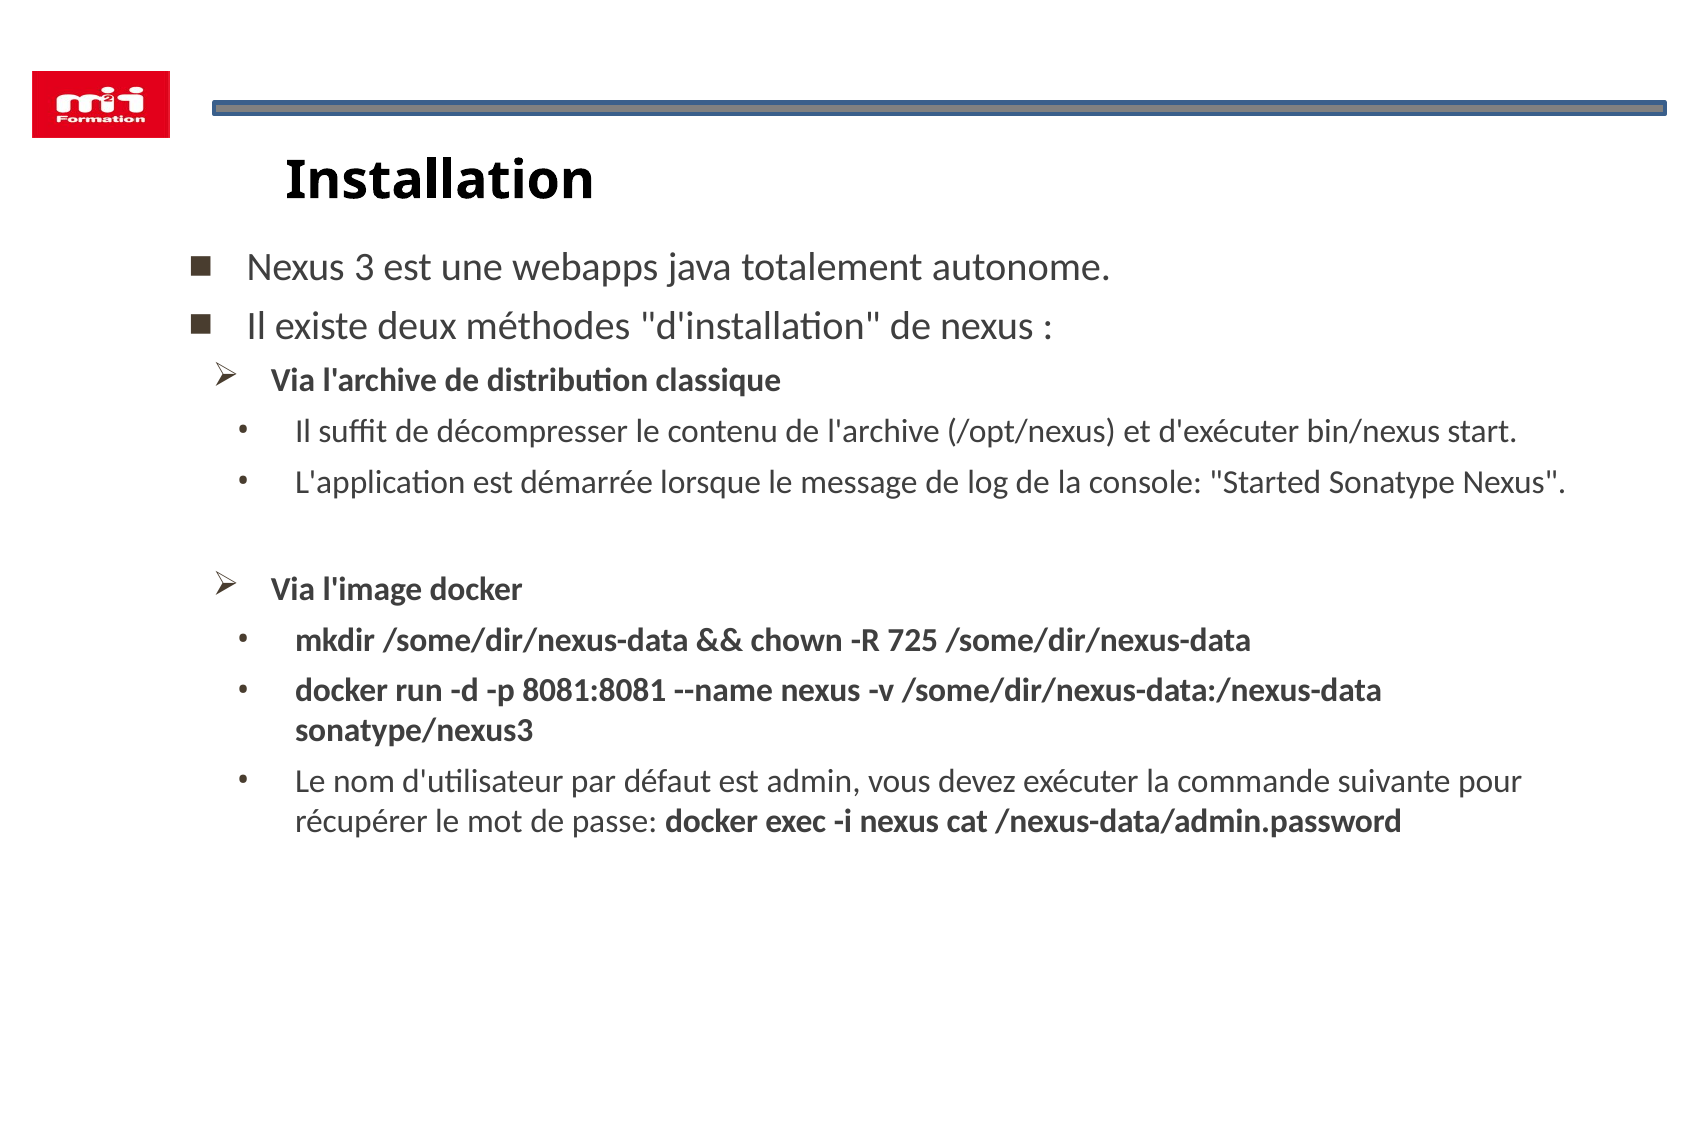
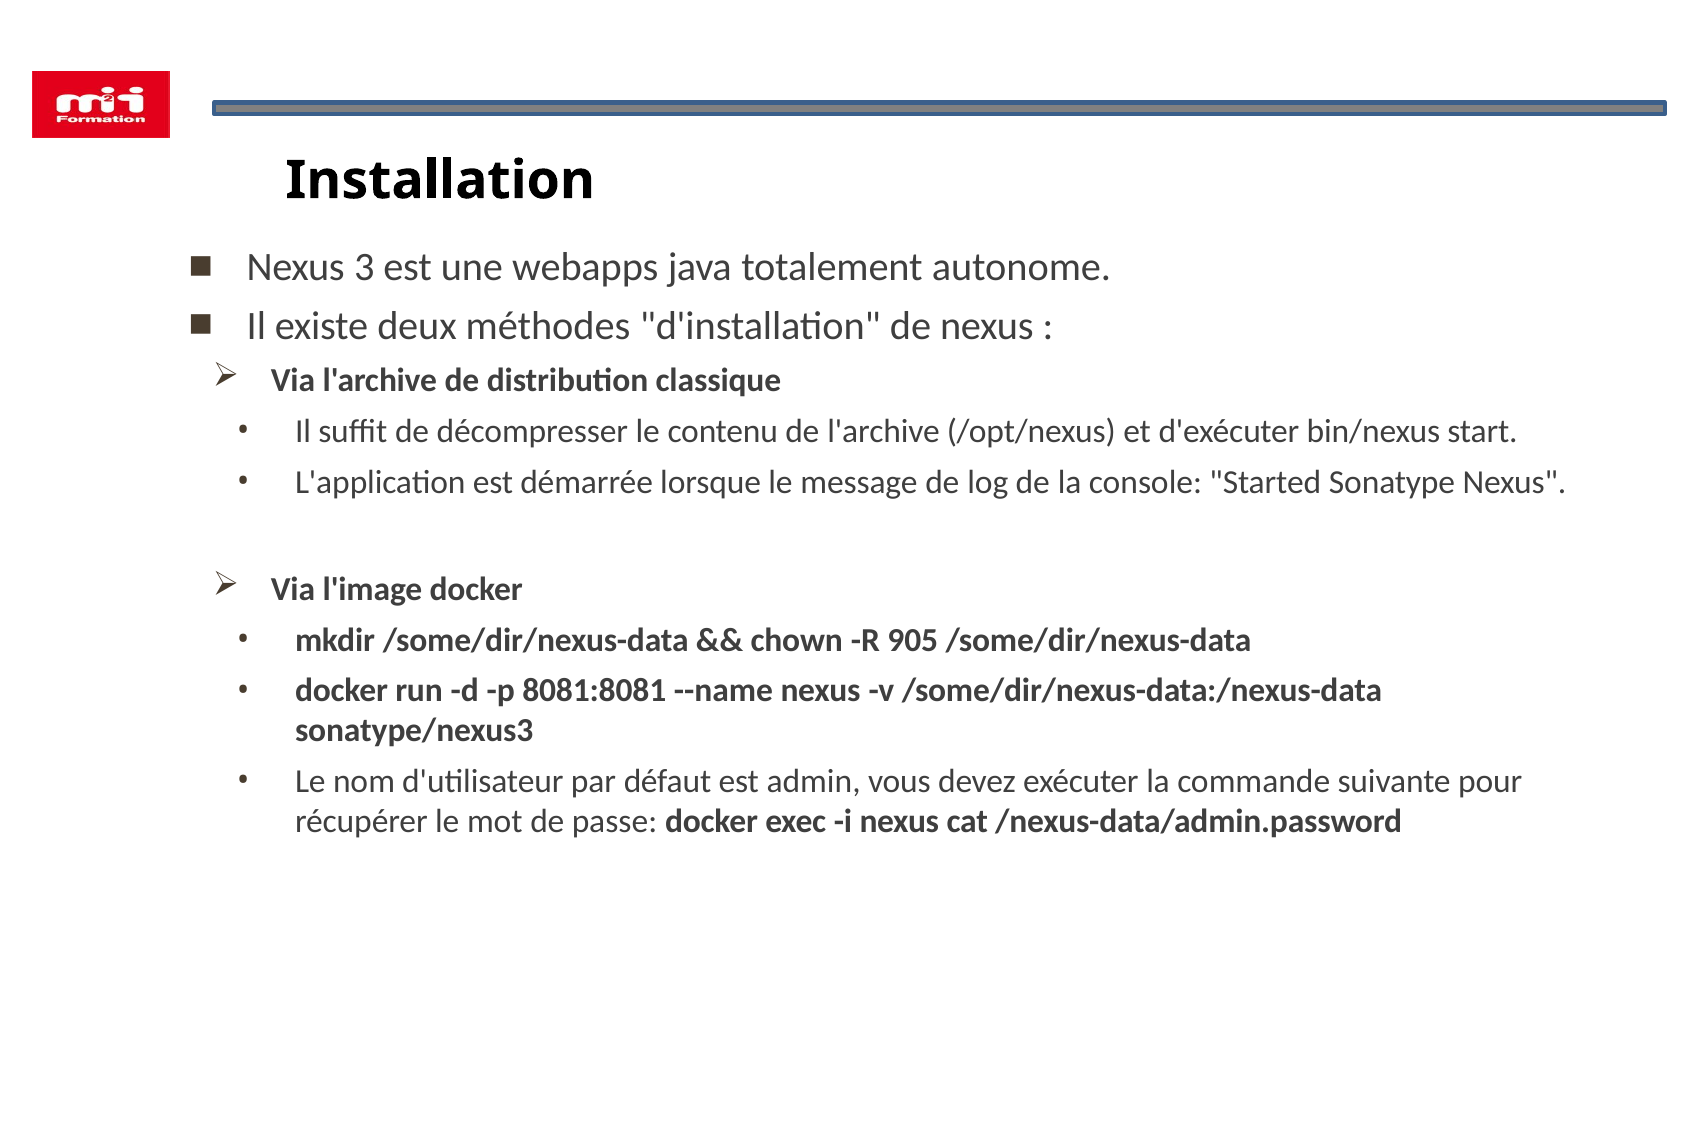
725: 725 -> 905 (913, 640)
